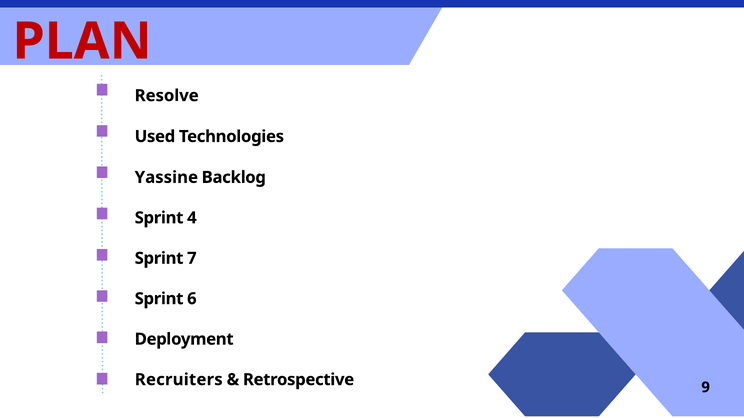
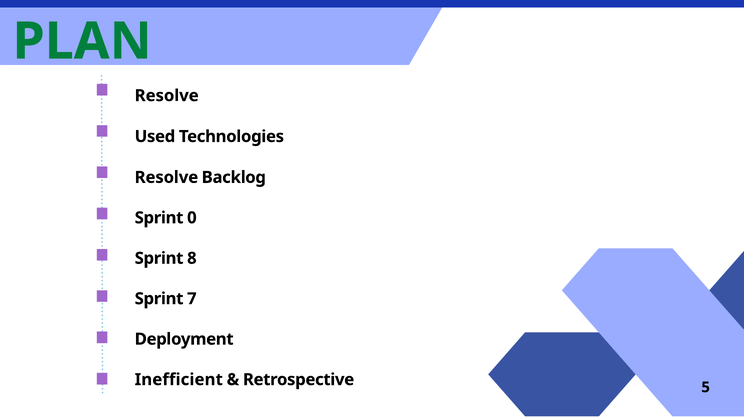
PLAN colour: red -> green (82, 42)
Yassine: Yassine -> Resolve (166, 178)
4: 4 -> 0 (192, 218)
7: 7 -> 8 (192, 259)
6: 6 -> 7 (192, 299)
Recruiters: Recruiters -> Inefficient (179, 380)
9: 9 -> 5 (706, 388)
